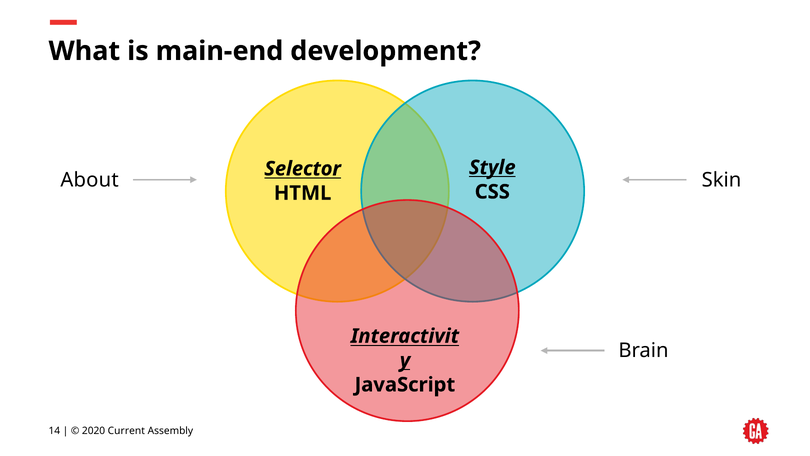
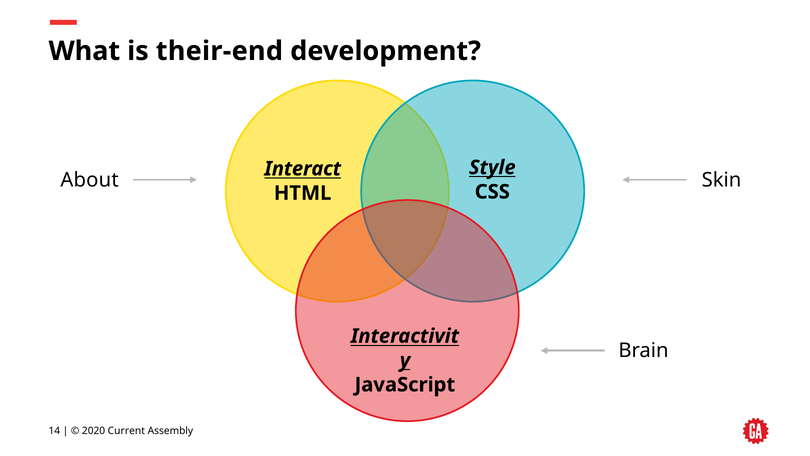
main-end: main-end -> their-end (219, 51)
Selector: Selector -> Interact (303, 169)
